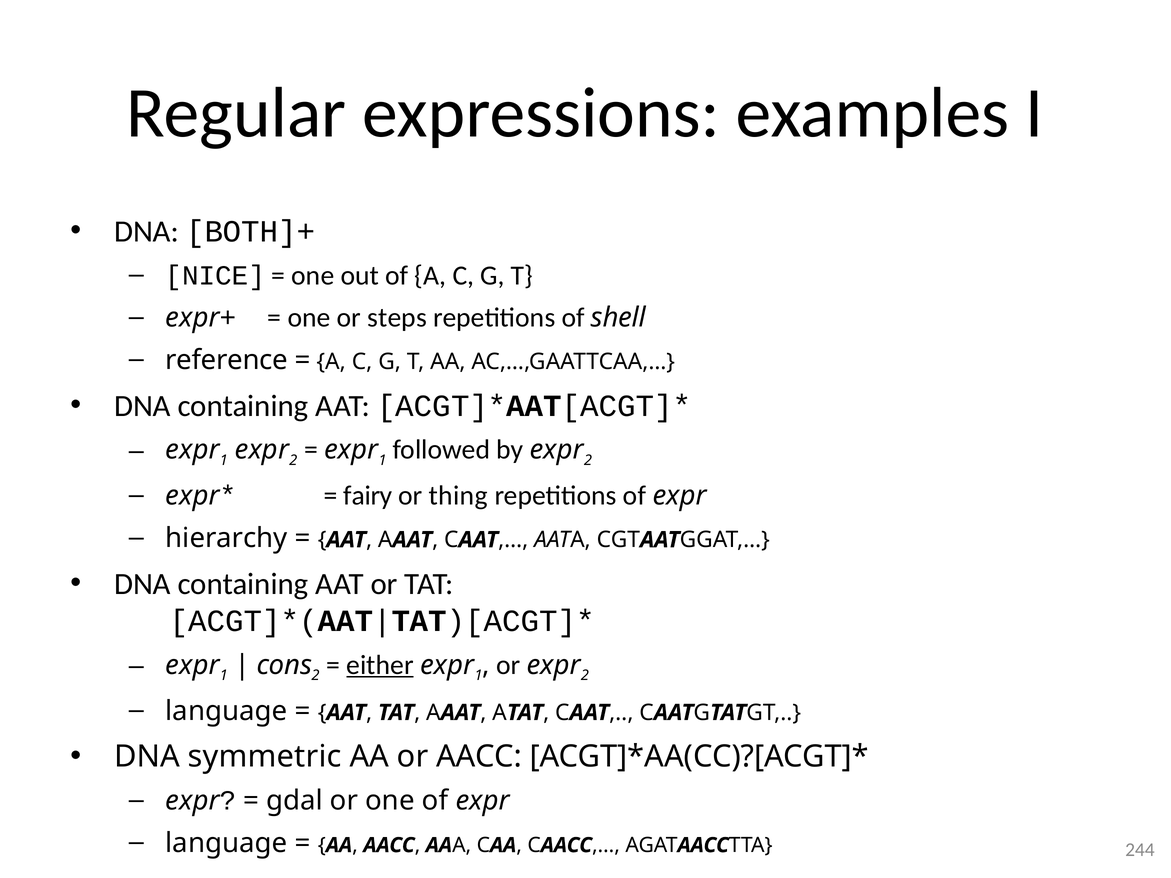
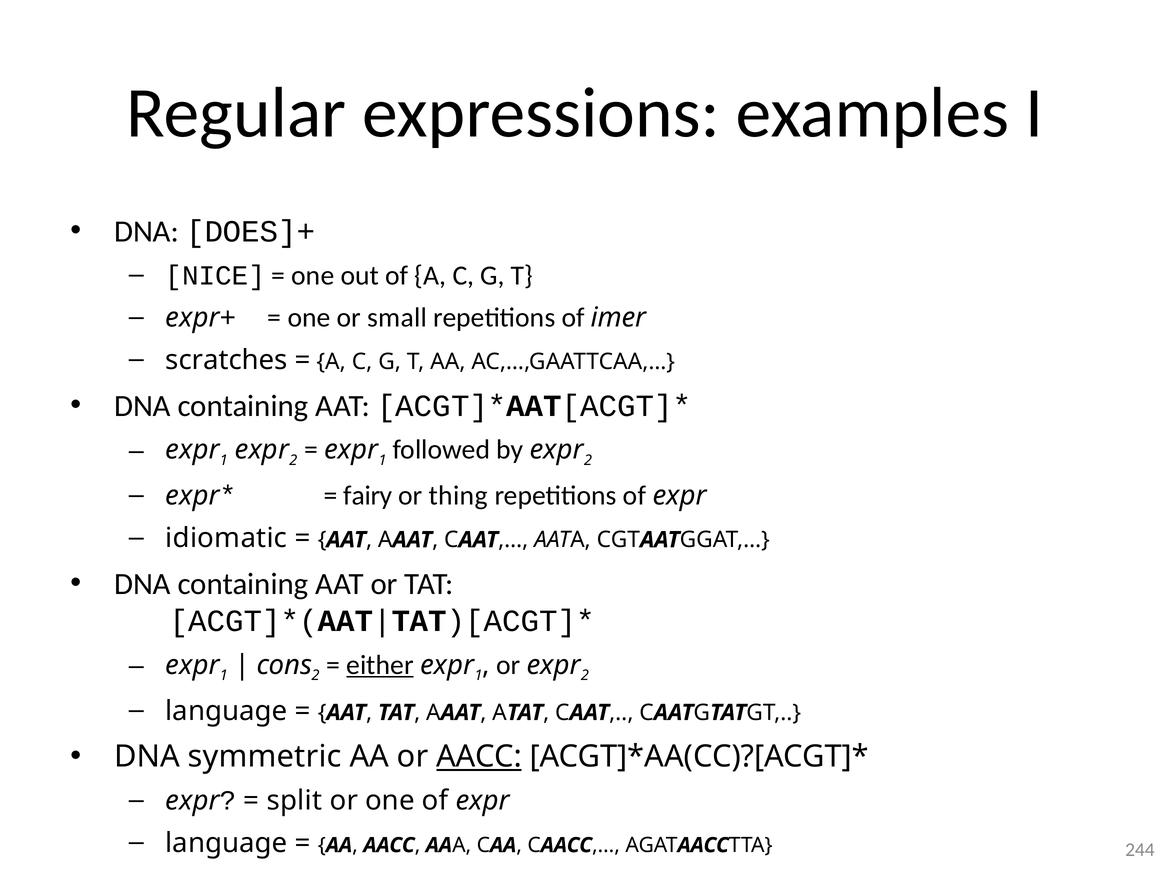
BOTH]+: BOTH]+ -> DOES]+ (251, 231)
steps: steps -> small (397, 318)
shell: shell -> imer (618, 318)
reference: reference -> scratches (226, 360)
hierarchy: hierarchy -> idiomatic (226, 538)
AACC underline: none -> present (479, 757)
gdal: gdal -> split (294, 801)
